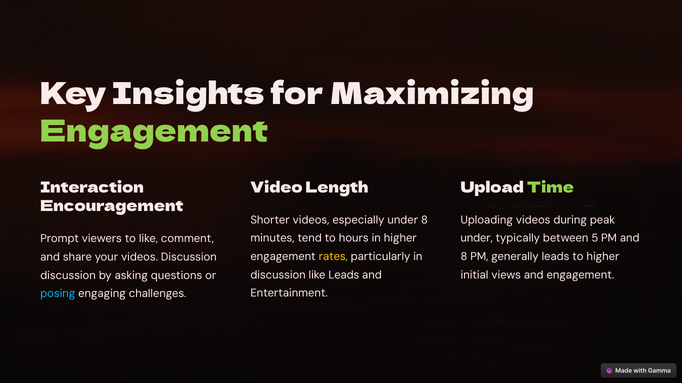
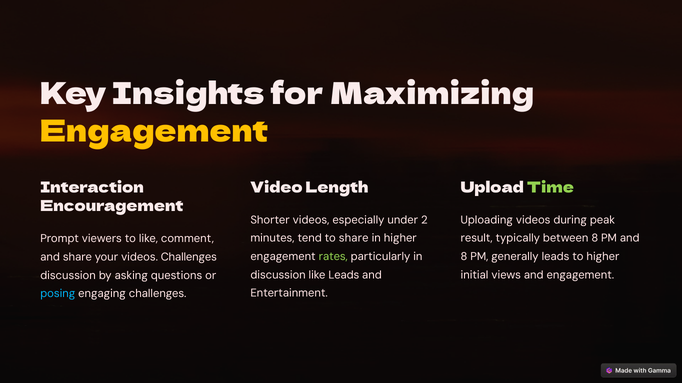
Engagement colour: light green -> yellow (154, 132)
under 8: 8 -> 2 (424, 220)
to hours: hours -> share (354, 239)
under: under -> result (477, 239)
between 5: 5 -> 8 (595, 239)
rates colour: yellow -> light green (333, 257)
videos Discussion: Discussion -> Challenges (189, 257)
